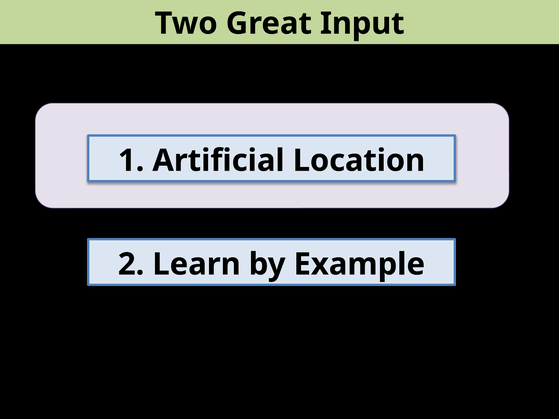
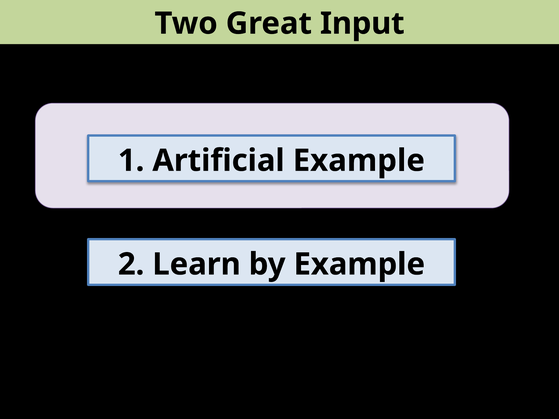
Artificial Location: Location -> Example (359, 161)
